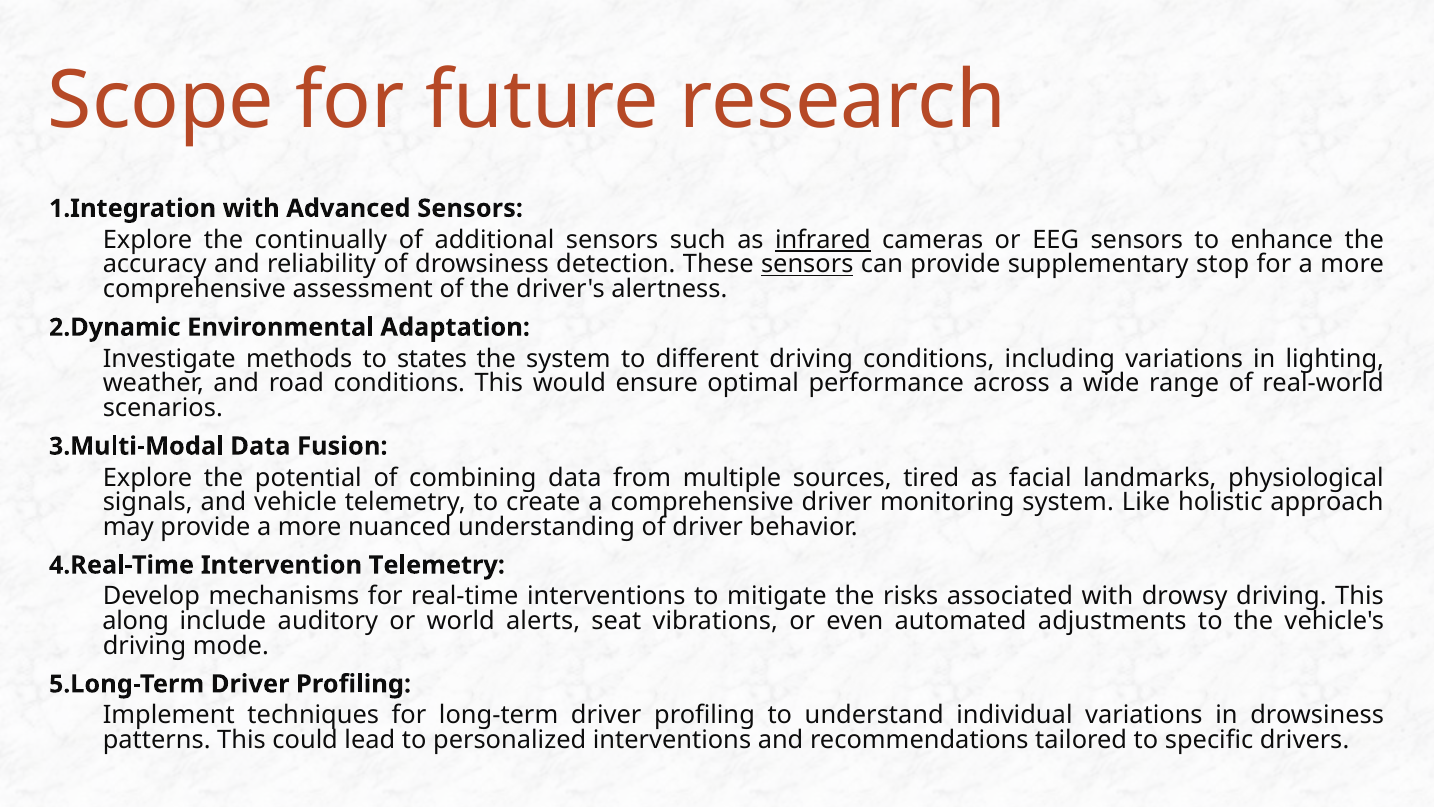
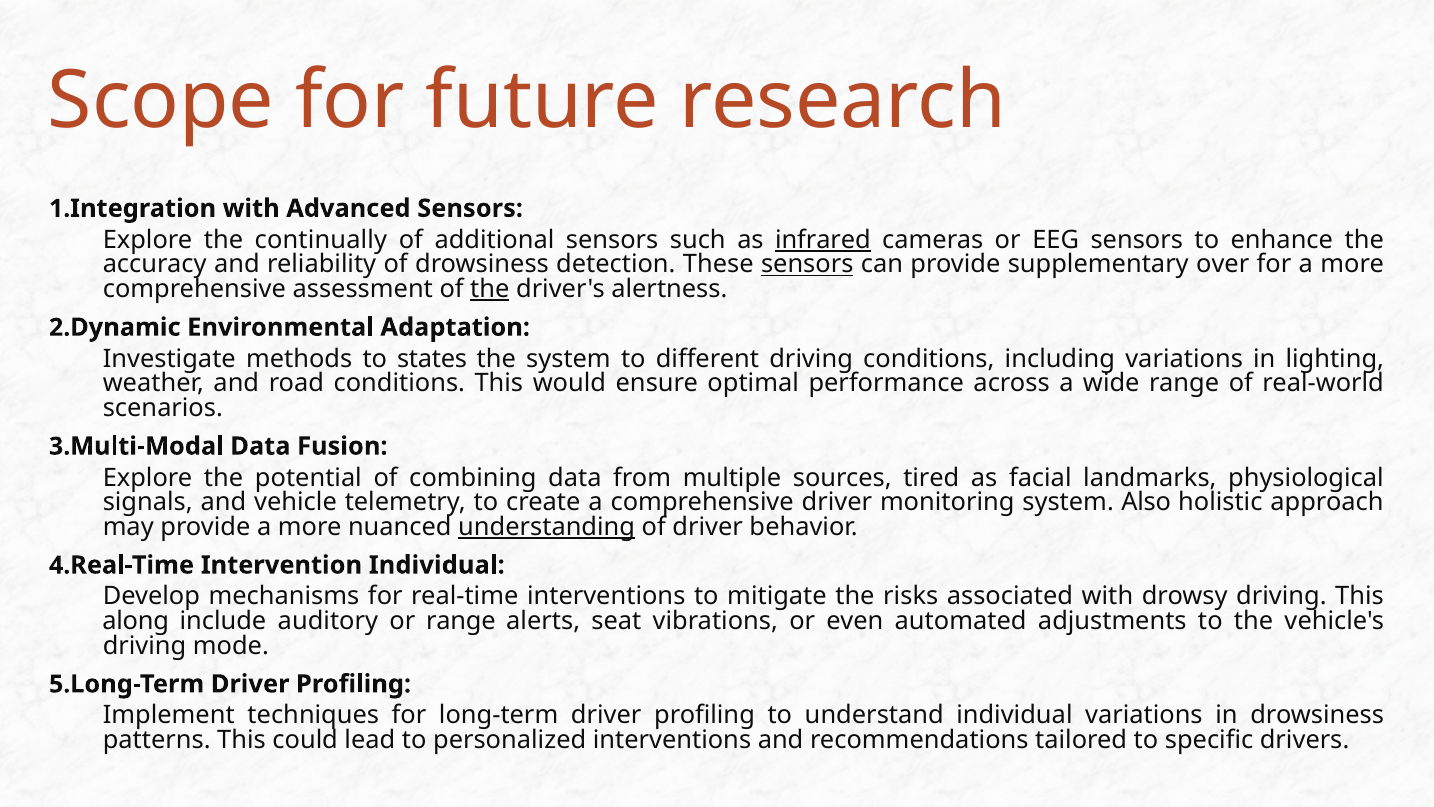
stop: stop -> over (1223, 264)
the underline: none -> present (490, 289)
Like: Like -> Also (1146, 502)
understanding underline: none -> present (547, 527)
Intervention Telemetry: Telemetry -> Individual (437, 565)
or world: world -> range (461, 621)
